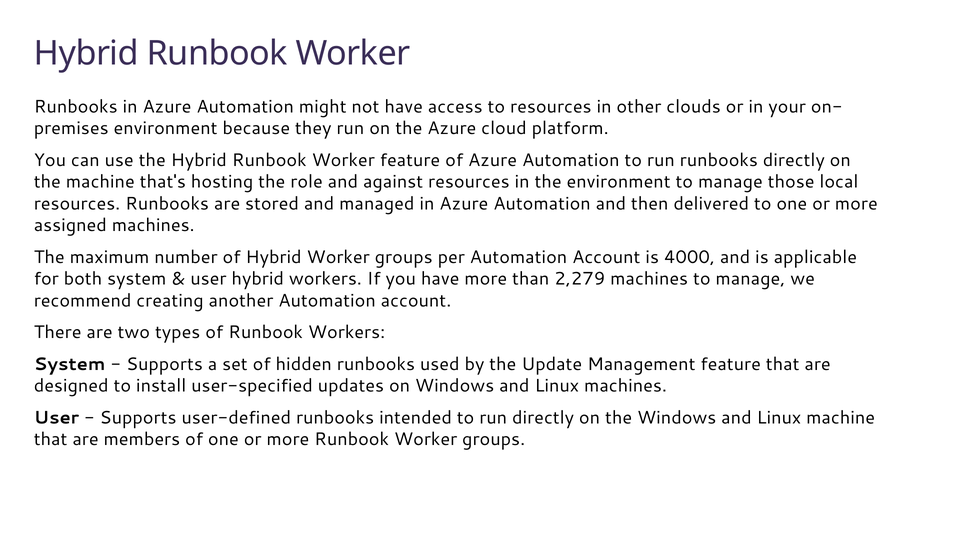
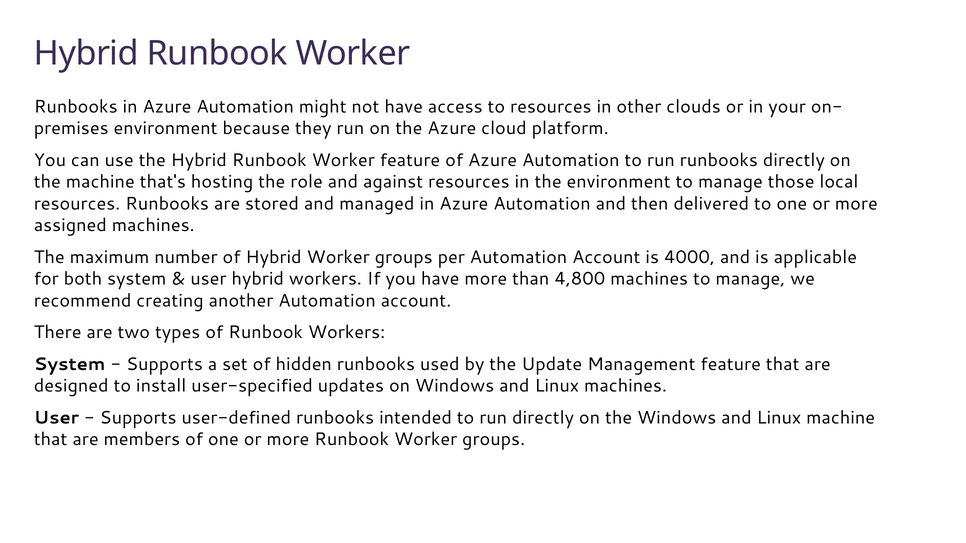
2,279: 2,279 -> 4,800 (580, 279)
